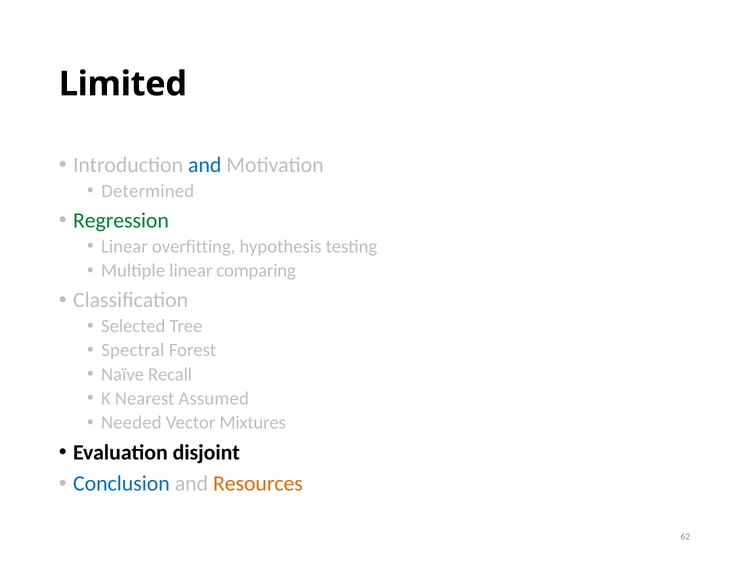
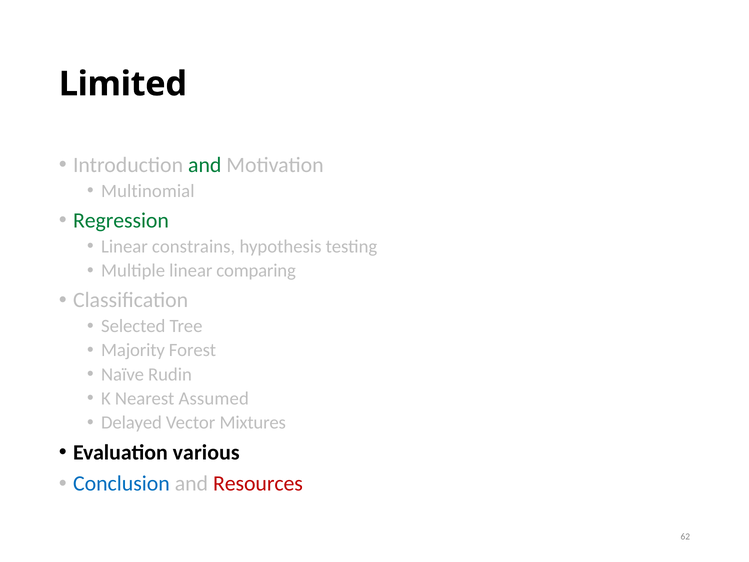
and colour: blue -> green (205, 165)
Determined: Determined -> Multinomial (148, 191)
overfitting: overfitting -> constrains (194, 246)
Spectral: Spectral -> Majority (133, 350)
Recall: Recall -> Rudin (170, 374)
Needed: Needed -> Delayed (132, 422)
disjoint: disjoint -> various (206, 452)
Resources colour: orange -> red (258, 484)
